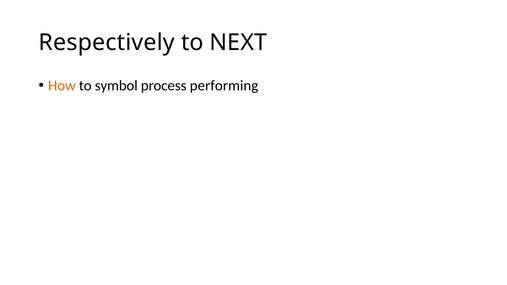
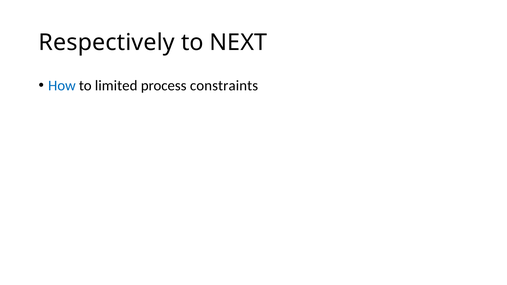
How colour: orange -> blue (62, 86)
symbol: symbol -> limited (116, 86)
performing: performing -> constraints (224, 86)
